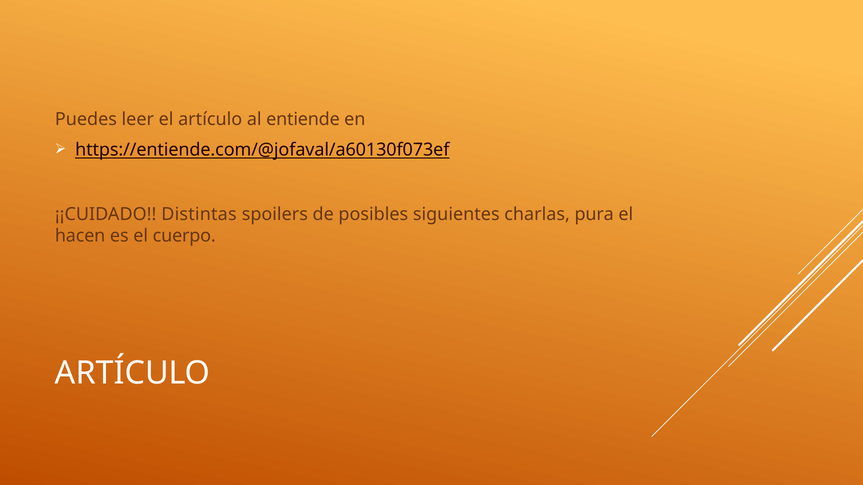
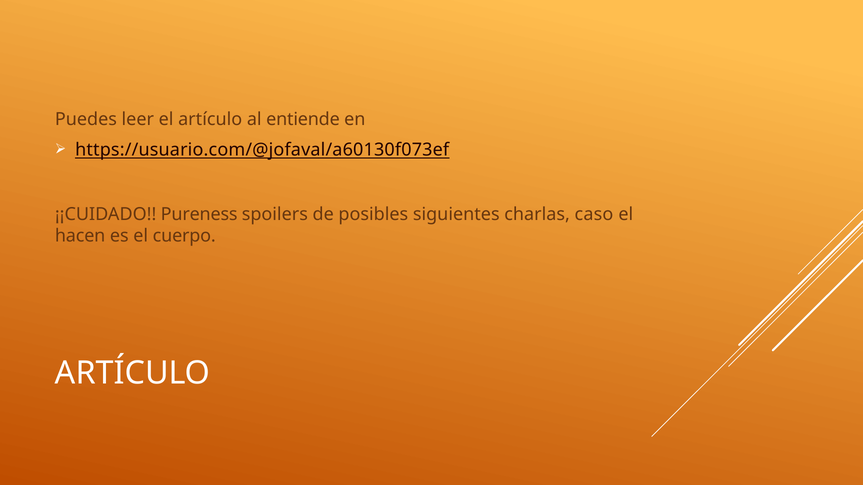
https://entiende.com/@jofaval/a60130f073ef: https://entiende.com/@jofaval/a60130f073ef -> https://usuario.com/@jofaval/a60130f073ef (262, 150)
Distintas: Distintas -> Pureness (199, 214)
pura: pura -> caso (594, 214)
